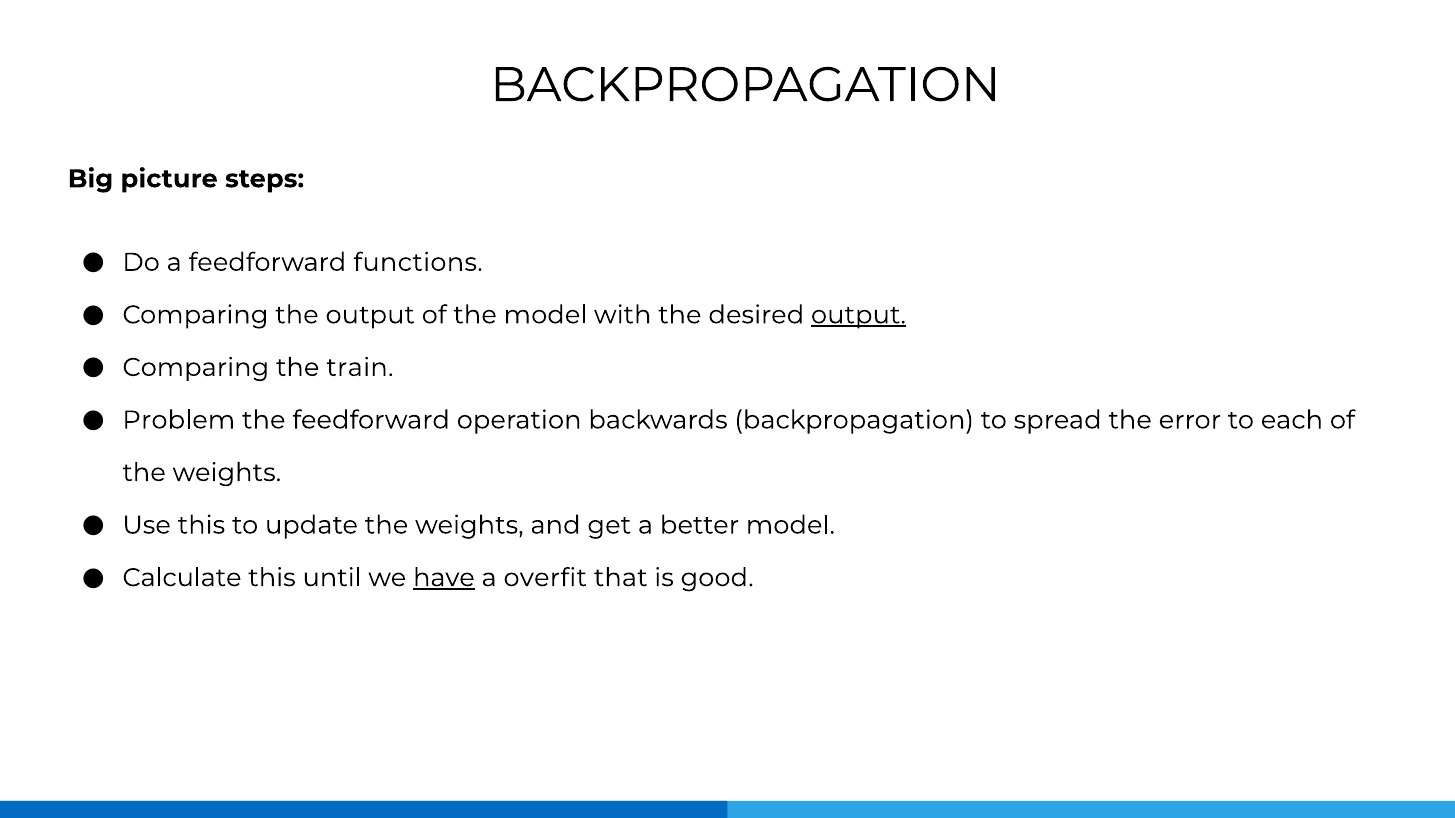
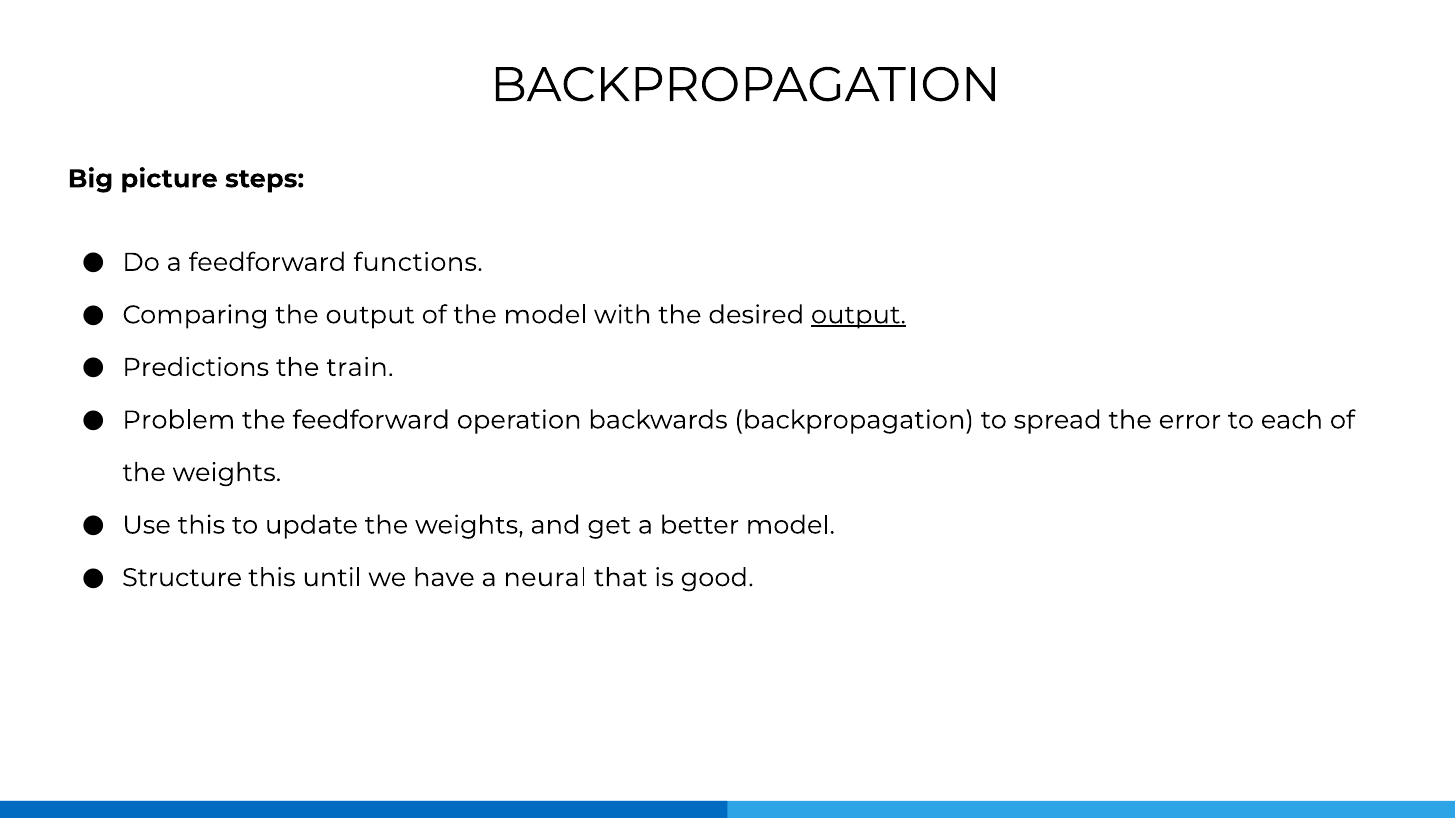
Comparing: Comparing -> Predictions (196, 368)
Calculate: Calculate -> Structure (182, 578)
have underline: present -> none (444, 578)
overfit: overfit -> neural (545, 578)
